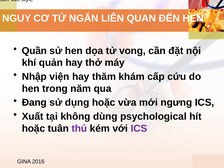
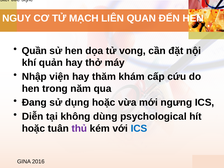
NGẮN: NGẮN -> MẠCH (84, 18)
Xuất: Xuất -> Diễn (33, 116)
ICS colour: purple -> blue (139, 128)
